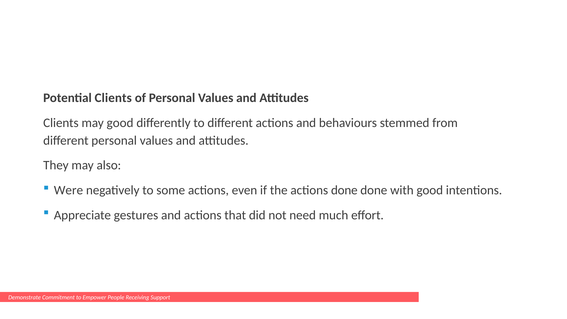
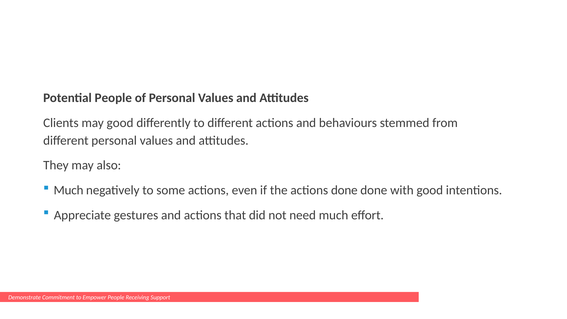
Potential Clients: Clients -> People (113, 98)
Were: Were -> Much (69, 190)
